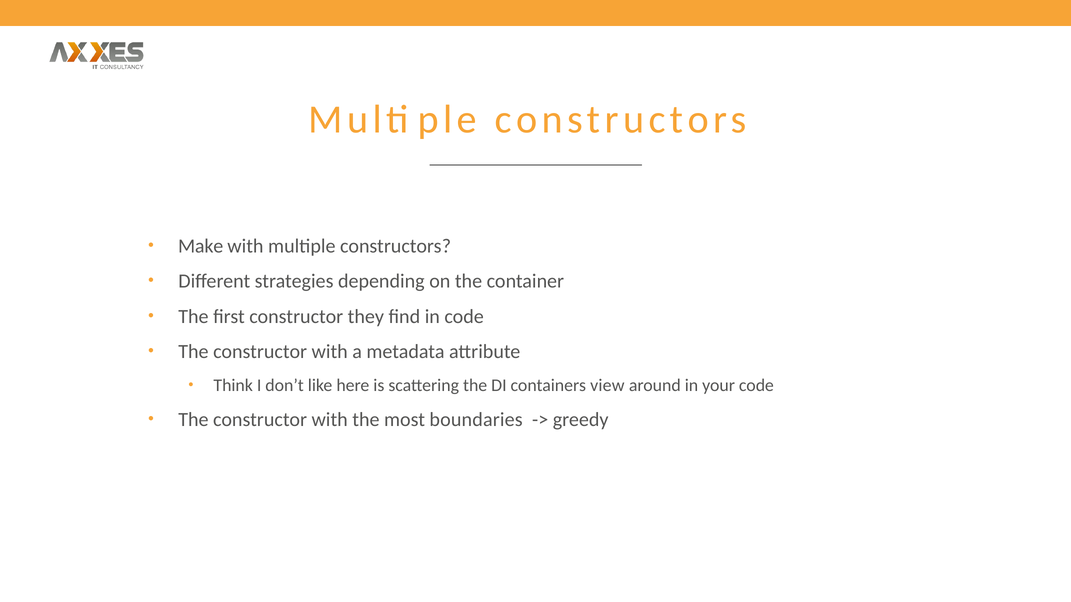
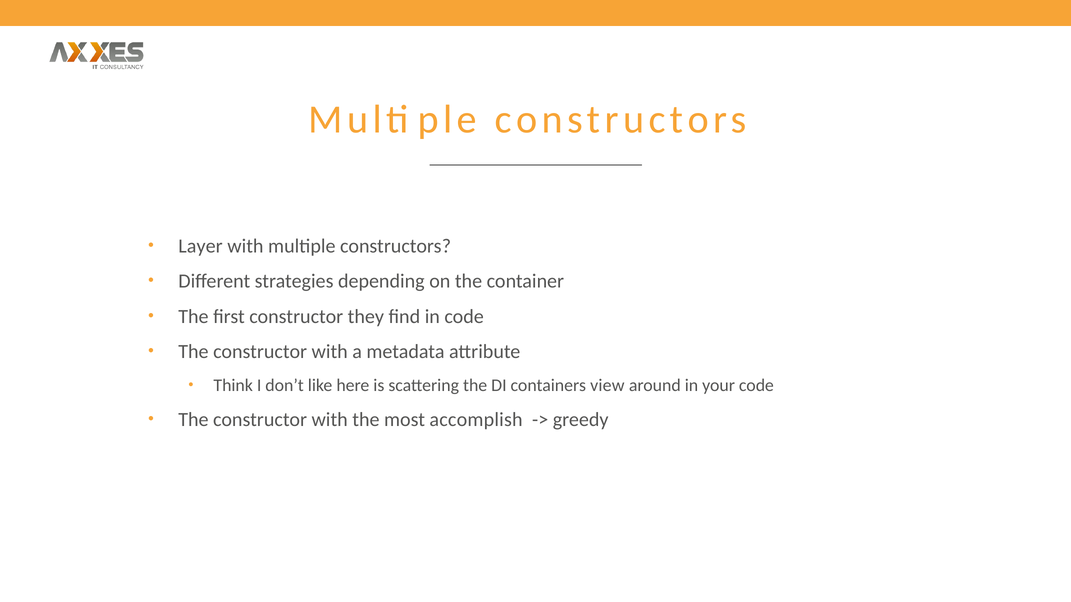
Make: Make -> Layer (201, 246)
boundaries: boundaries -> accomplish (476, 420)
